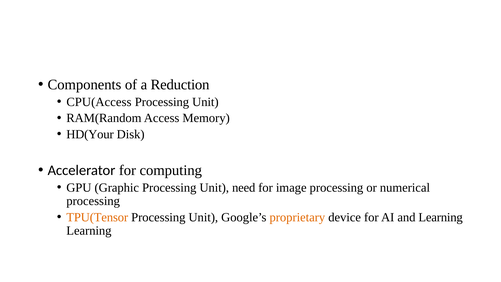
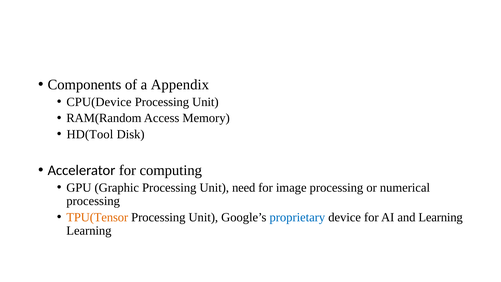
Reduction: Reduction -> Appendix (180, 85)
CPU(Access: CPU(Access -> CPU(Device (99, 102)
HD(Your: HD(Your -> HD(Tool (90, 134)
proprietary colour: orange -> blue (297, 217)
